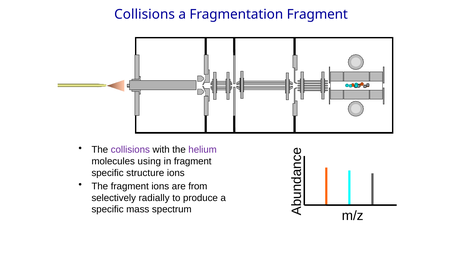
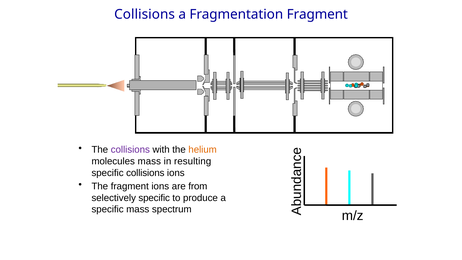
helium colour: purple -> orange (203, 150)
molecules using: using -> mass (149, 161)
in fragment: fragment -> resulting (193, 161)
specific structure: structure -> collisions (145, 173)
selectively radially: radially -> specific (154, 198)
